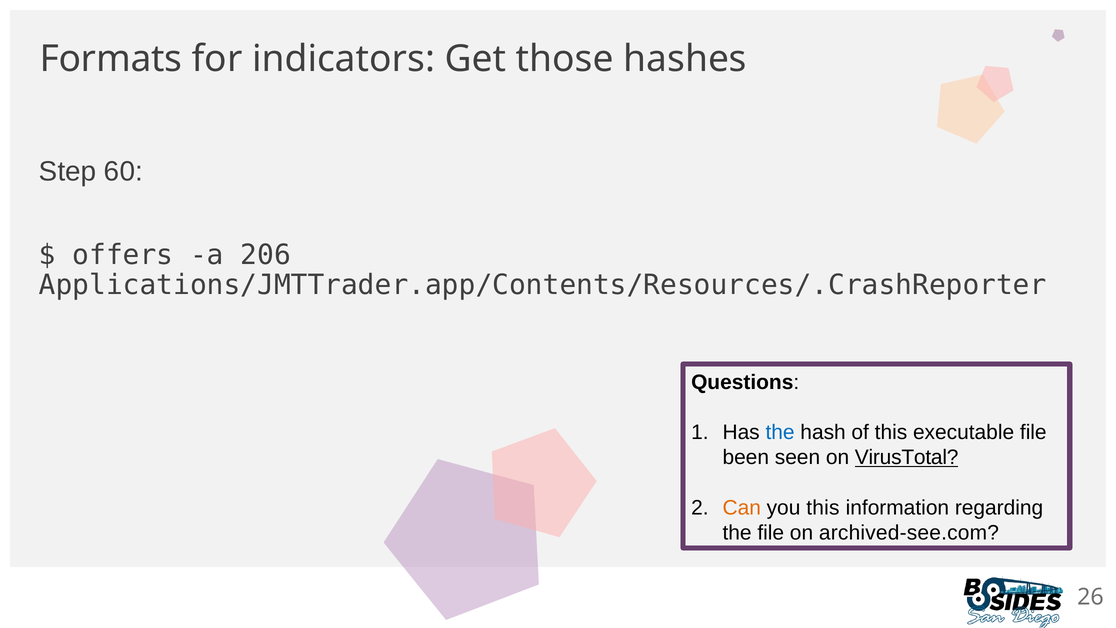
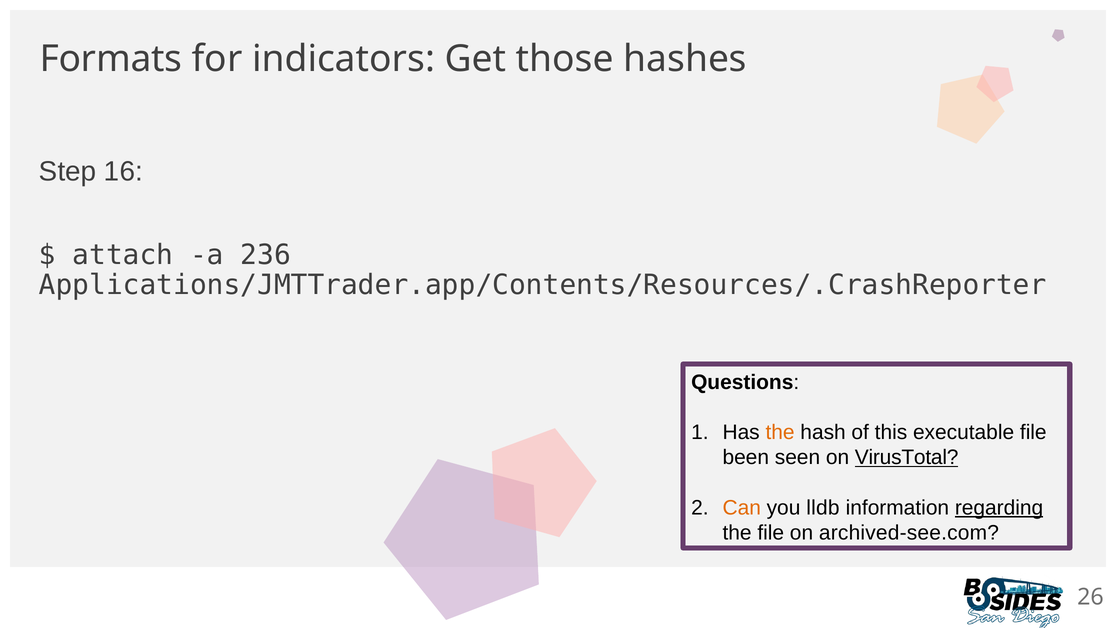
60: 60 -> 16 (123, 171)
offers: offers -> attach (123, 255)
206: 206 -> 236 (266, 255)
the colour: blue -> orange (780, 432)
you this: this -> lldb (823, 508)
regarding underline: none -> present (999, 508)
